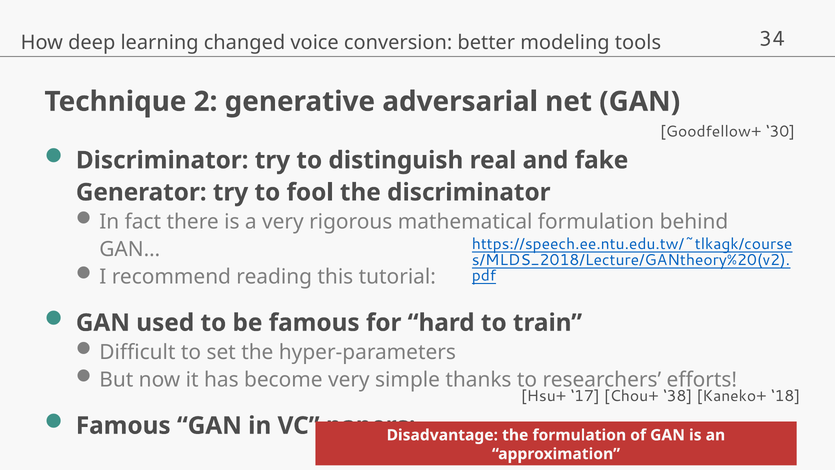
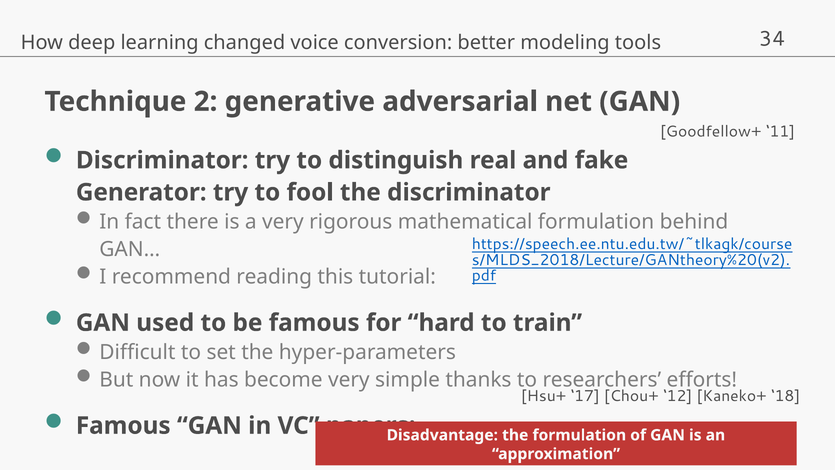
30: 30 -> 11 (780, 132)
38: 38 -> 12 (678, 396)
